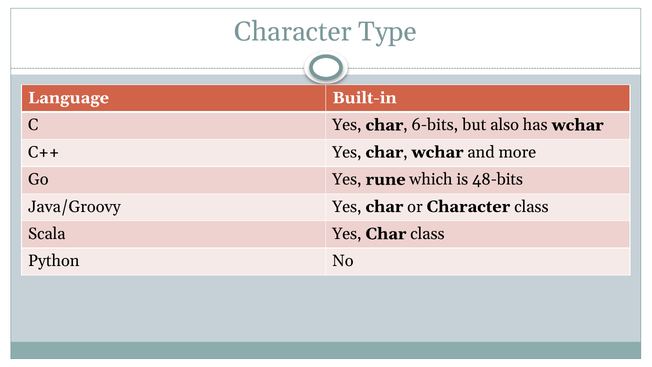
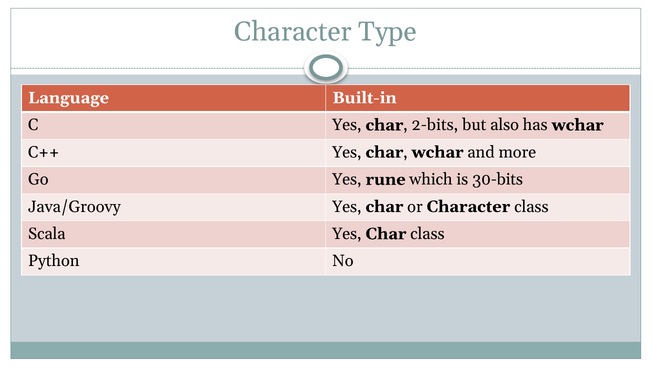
6-bits: 6-bits -> 2-bits (435, 125)
48-bits: 48-bits -> 30-bits (498, 179)
